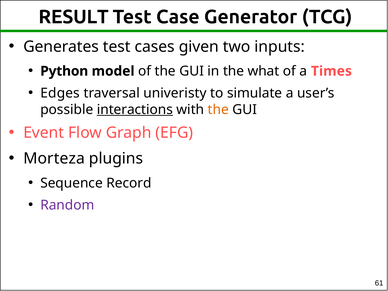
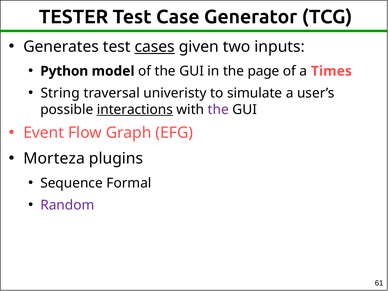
RESULT: RESULT -> TESTER (74, 17)
cases underline: none -> present (155, 47)
what: what -> page (264, 71)
Edges: Edges -> String (60, 93)
the colour: orange -> purple (218, 110)
Record: Record -> Formal (129, 183)
